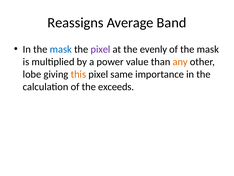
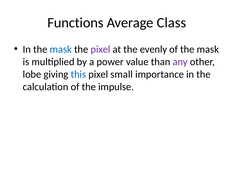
Reassigns: Reassigns -> Functions (75, 23)
Band: Band -> Class (172, 23)
any colour: orange -> purple (180, 62)
this colour: orange -> blue (78, 74)
same: same -> small (122, 74)
exceeds: exceeds -> impulse (116, 87)
